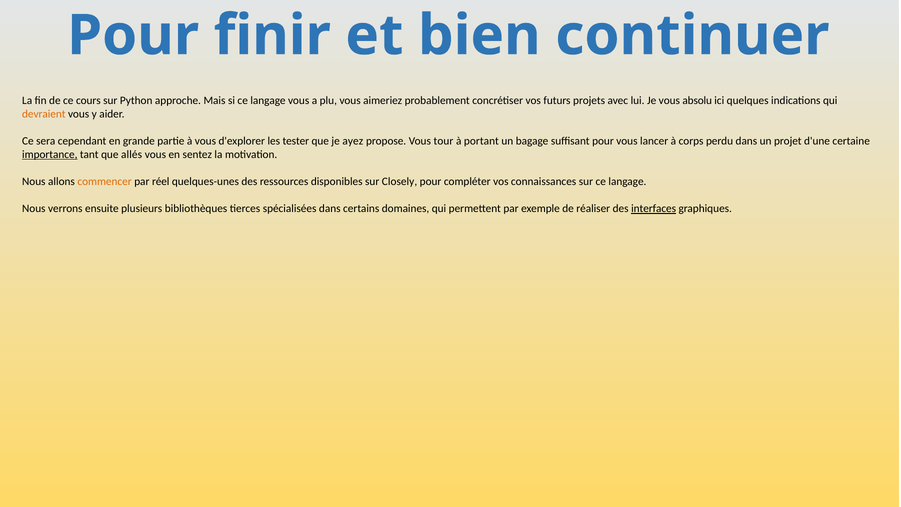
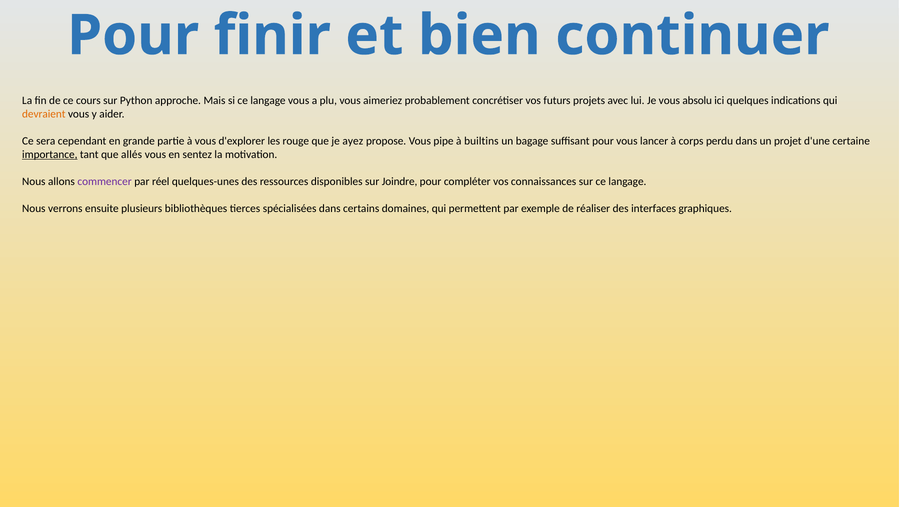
tester: tester -> rouge (296, 141)
tour: tour -> pipe (444, 141)
portant: portant -> builtins (481, 141)
commencer colour: orange -> purple (105, 182)
Closely: Closely -> Joindre (400, 182)
interfaces underline: present -> none (654, 209)
